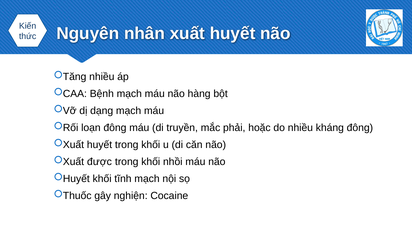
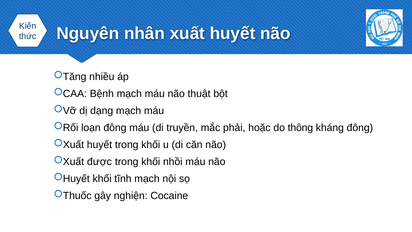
hàng: hàng -> thuật (199, 94)
do nhiều: nhiều -> thông (300, 128)
